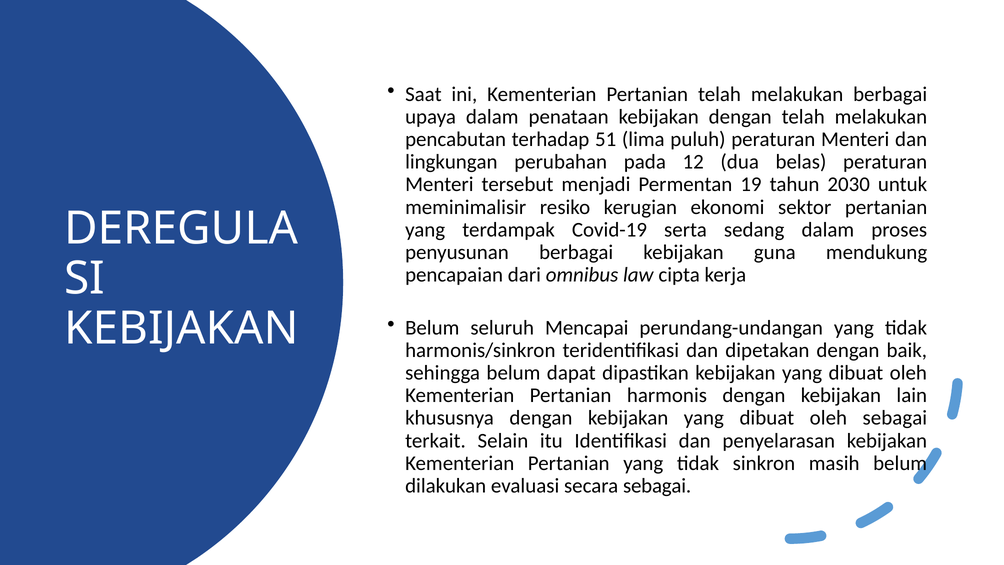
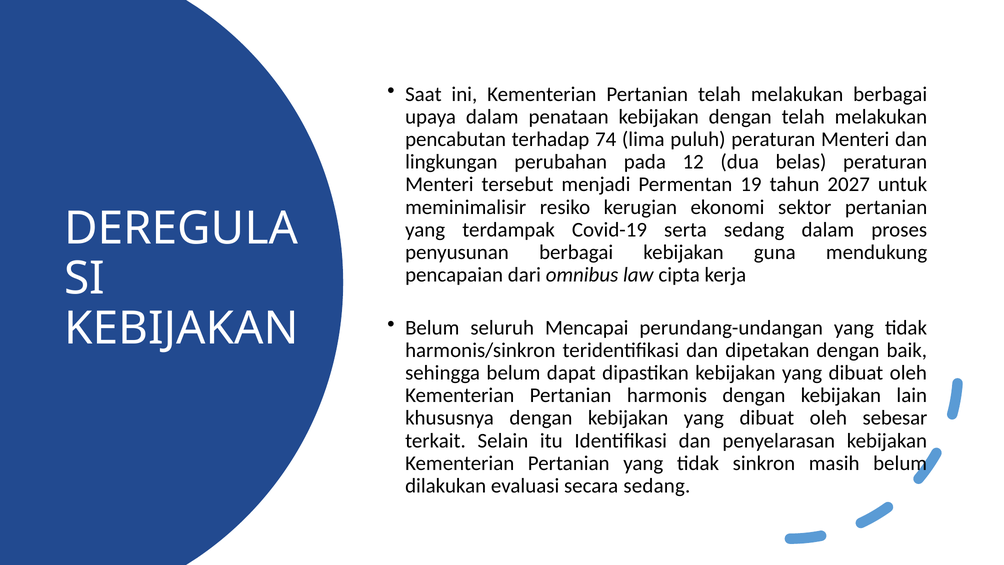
51: 51 -> 74 (606, 139)
2030: 2030 -> 2027 (849, 184)
oleh sebagai: sebagai -> sebesar (895, 418)
secara sebagai: sebagai -> sedang (657, 486)
